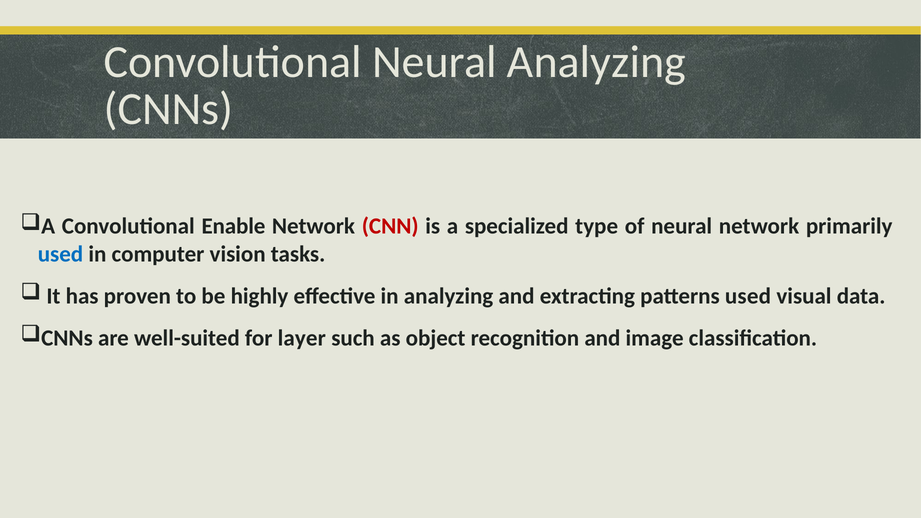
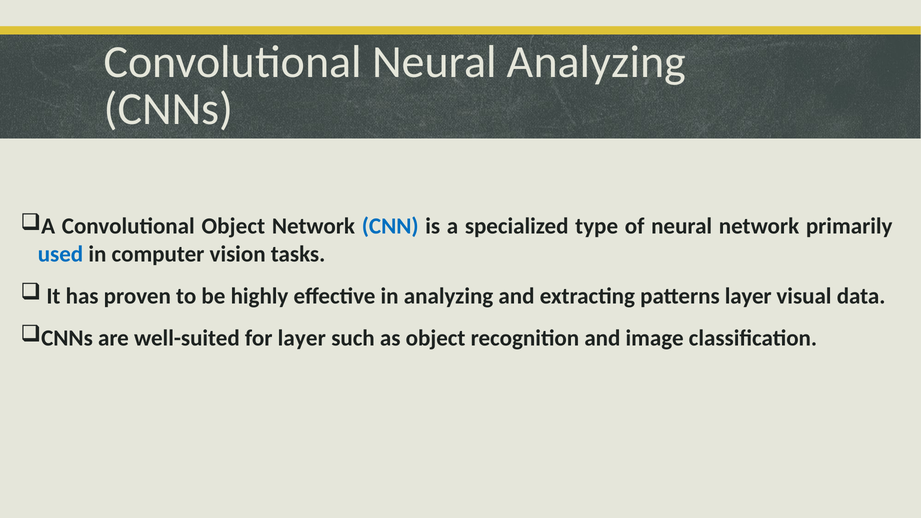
Convolutional Enable: Enable -> Object (233, 226)
CNN colour: red -> blue (390, 226)
patterns used: used -> layer (748, 296)
